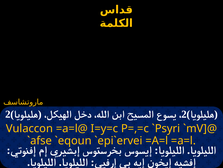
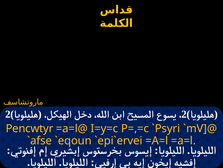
Vulaccon: Vulaccon -> Pencwtyr (29, 128)
